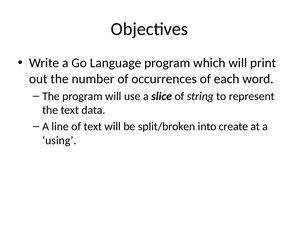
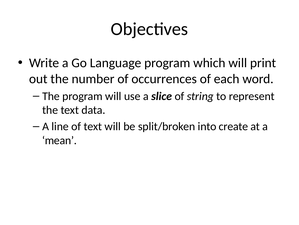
using: using -> mean (59, 140)
